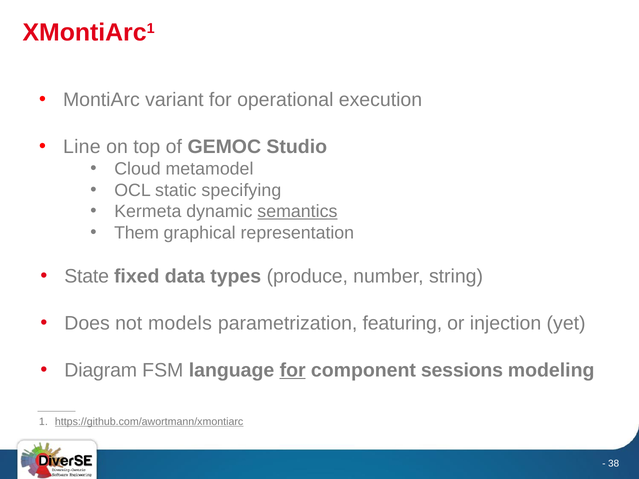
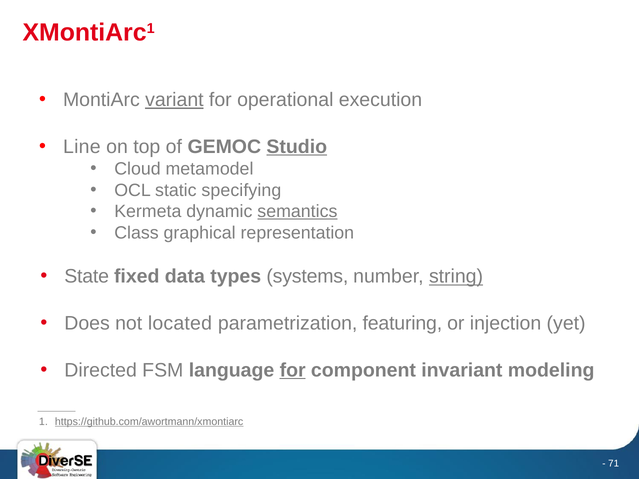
variant underline: none -> present (174, 100)
Studio underline: none -> present (297, 147)
Them: Them -> Class (136, 233)
produce: produce -> systems (307, 277)
string underline: none -> present (456, 277)
models: models -> located (180, 324)
Diagram: Diagram -> Directed (101, 370)
sessions: sessions -> invariant (462, 370)
38: 38 -> 71 (614, 464)
